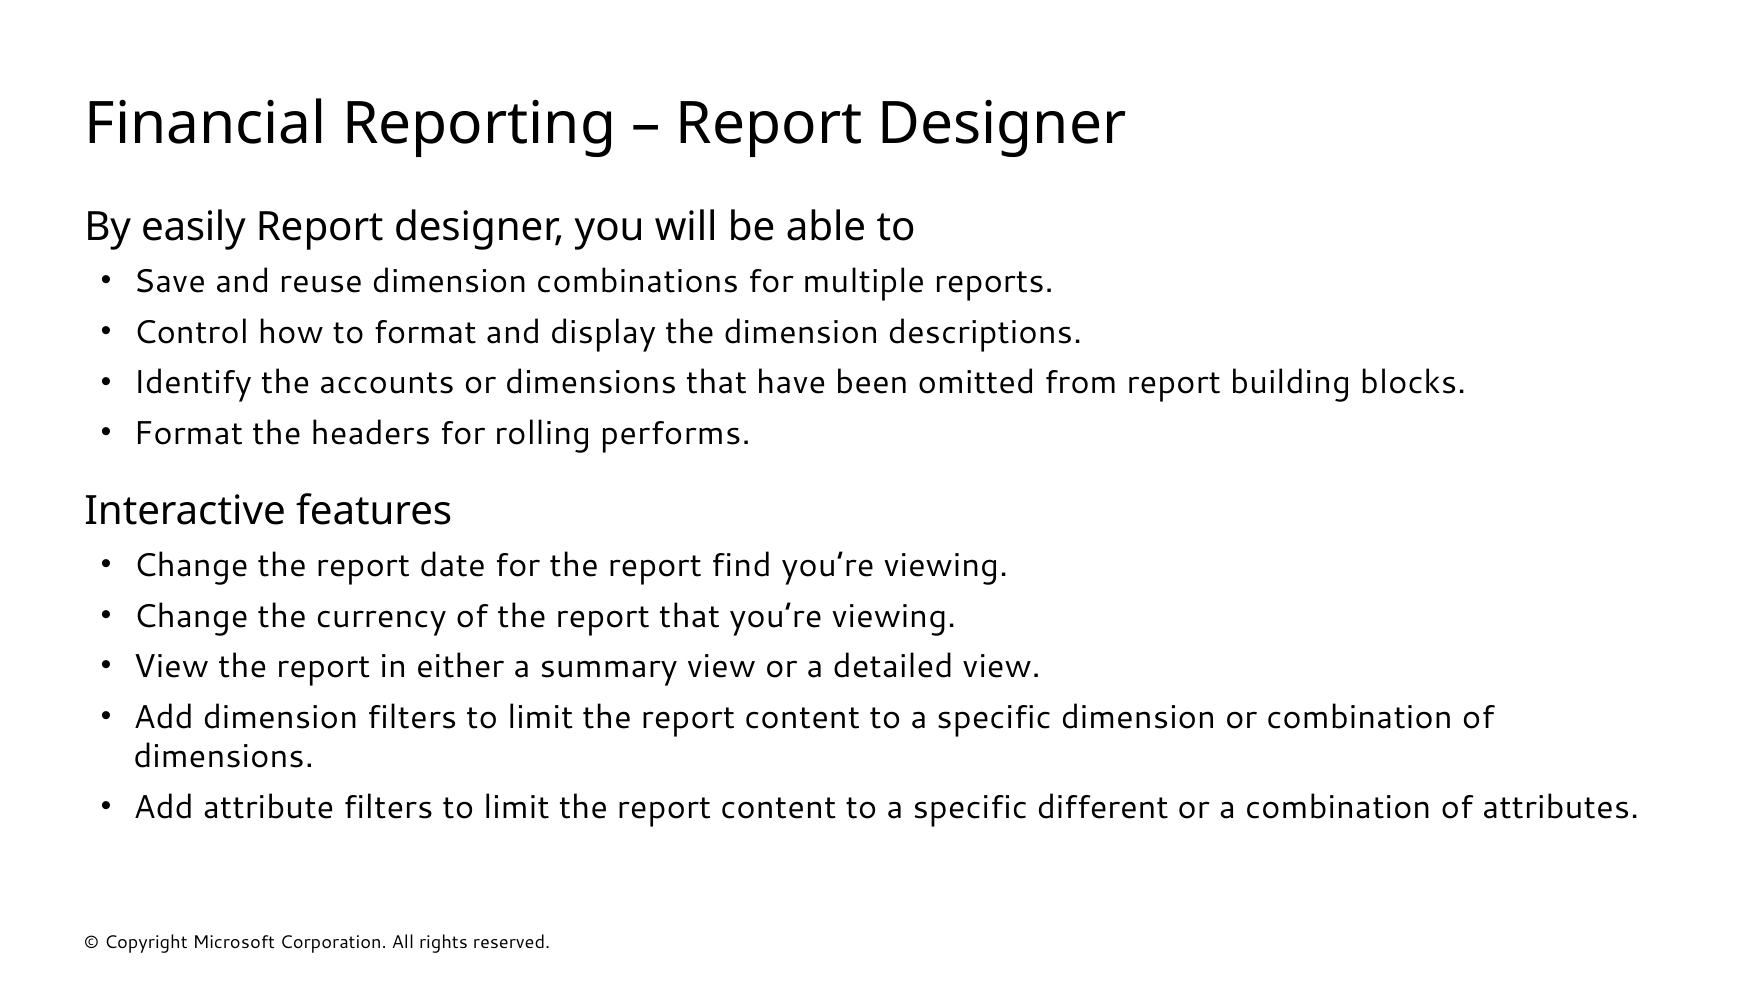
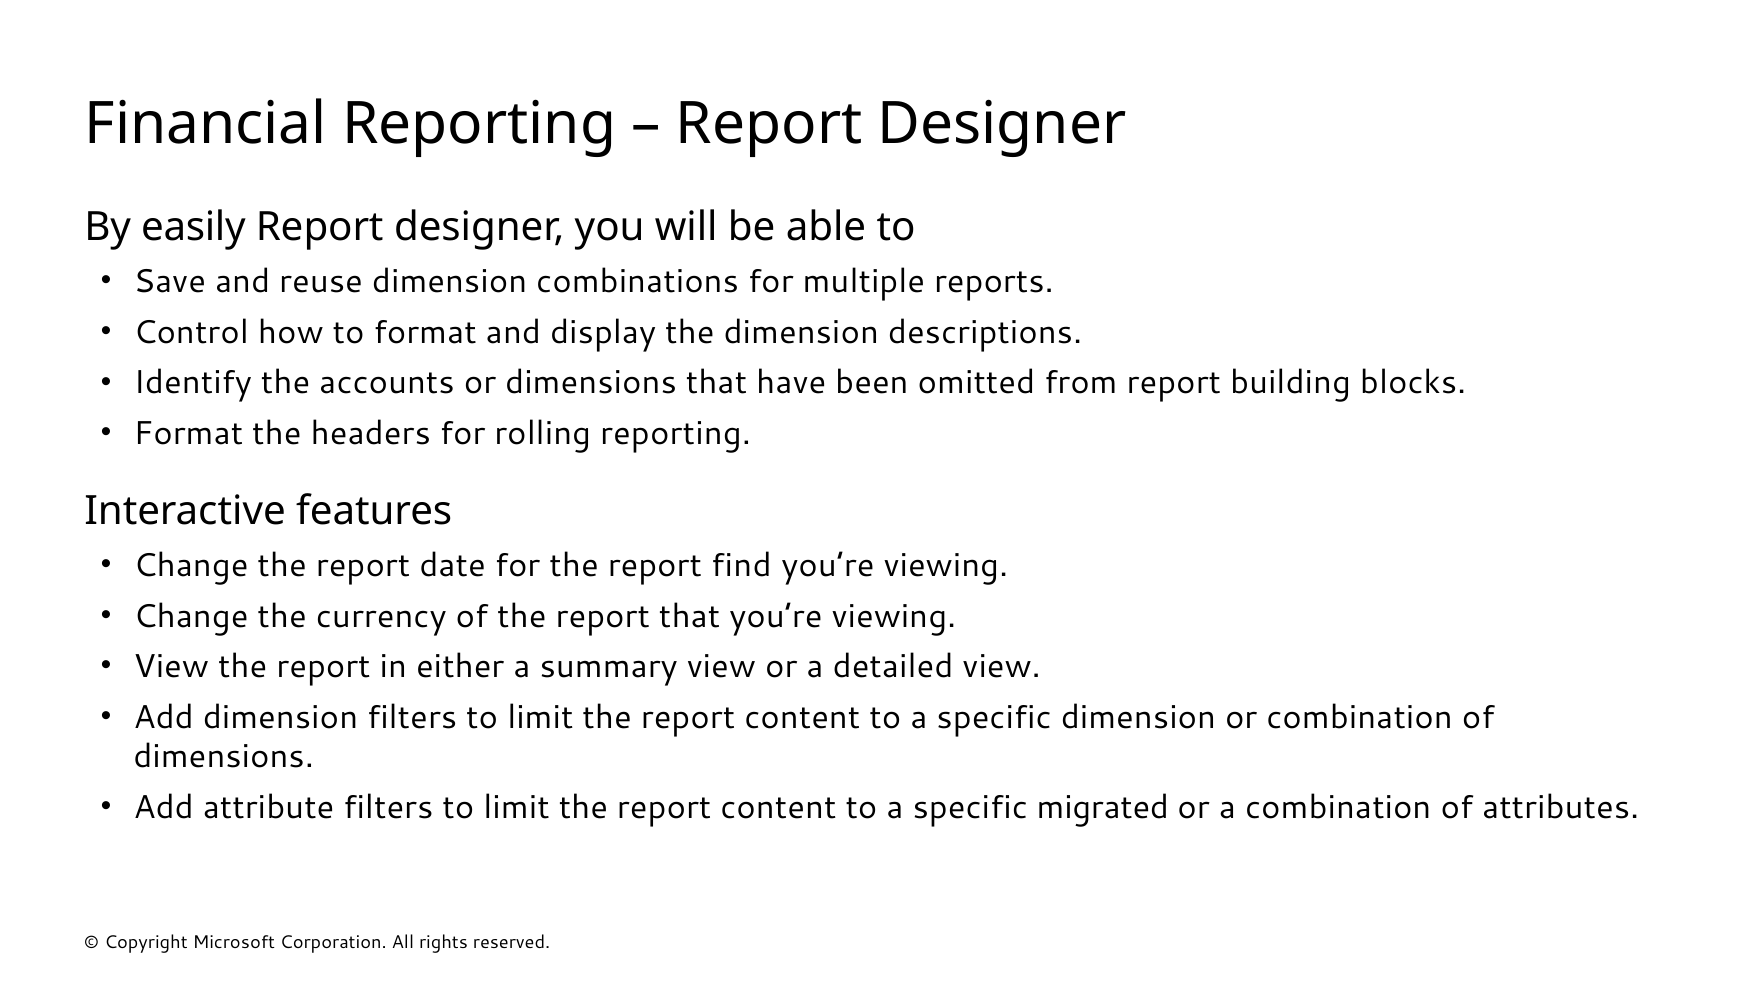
rolling performs: performs -> reporting (676, 433)
different: different -> migrated (1103, 807)
